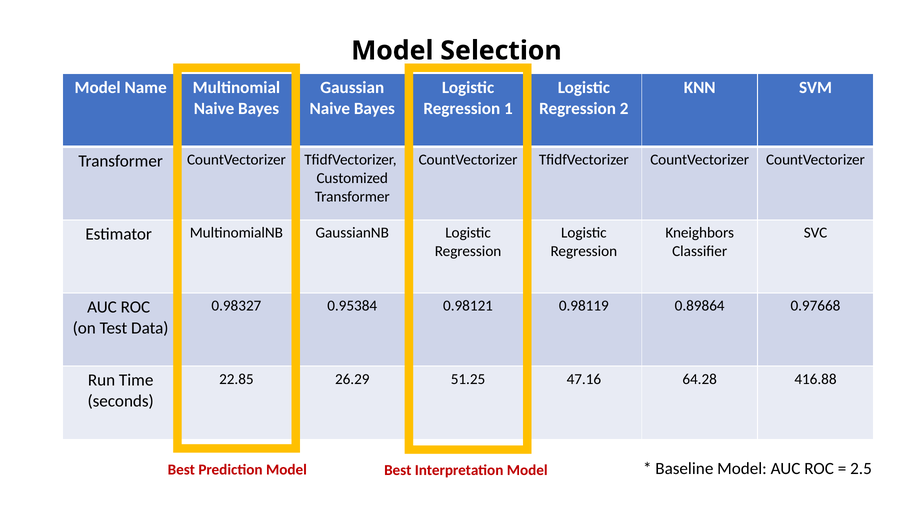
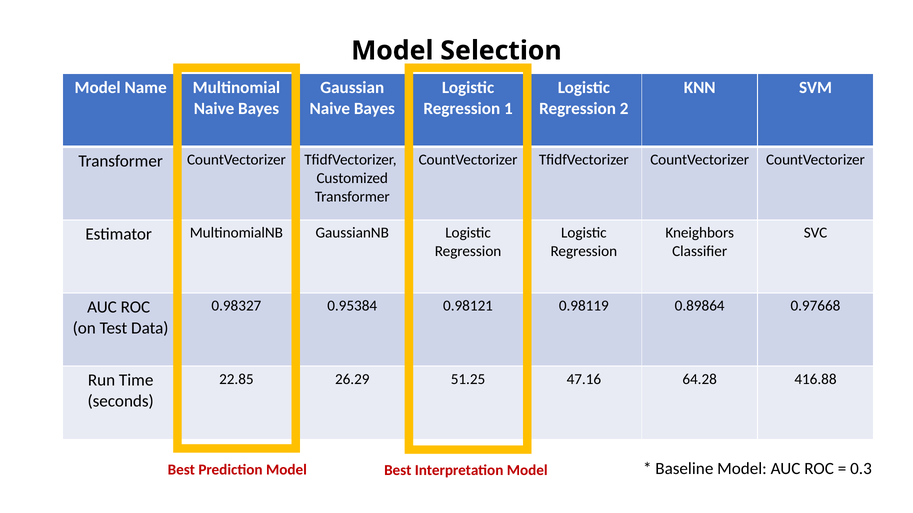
2.5: 2.5 -> 0.3 (861, 469)
